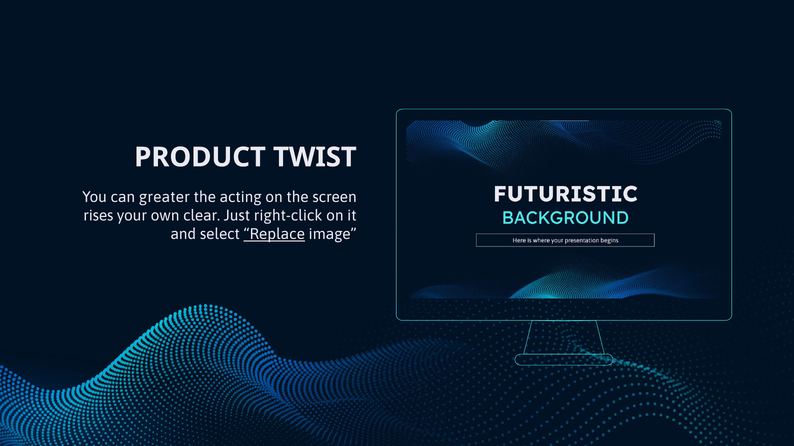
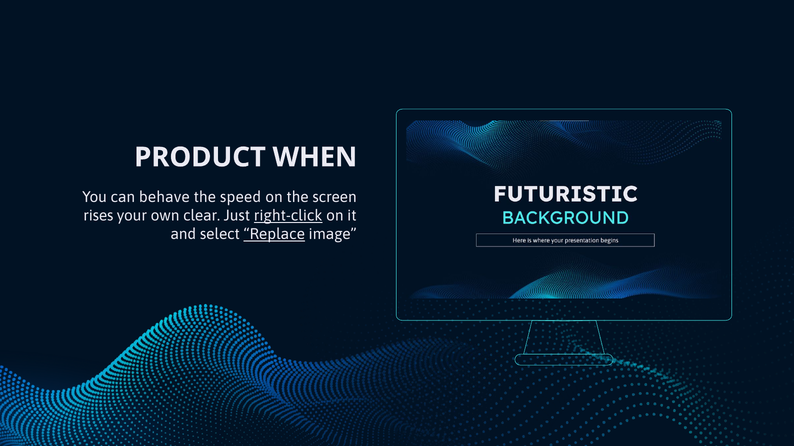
TWIST: TWIST -> WHEN (315, 158)
greater: greater -> behave (164, 197)
acting: acting -> speed (241, 197)
right-click underline: none -> present (288, 216)
